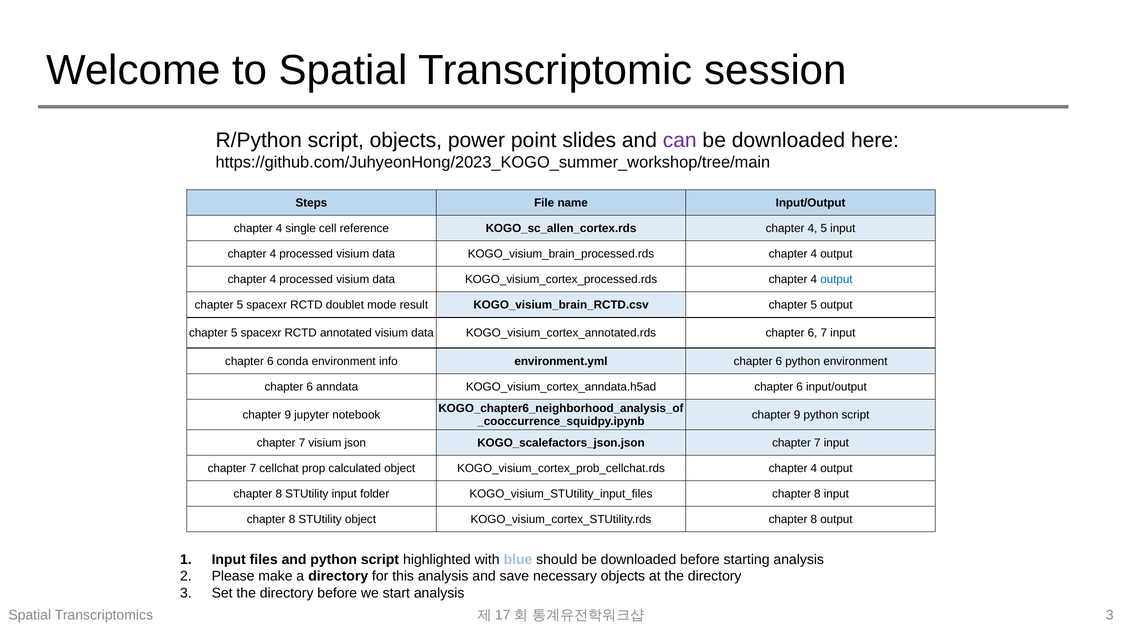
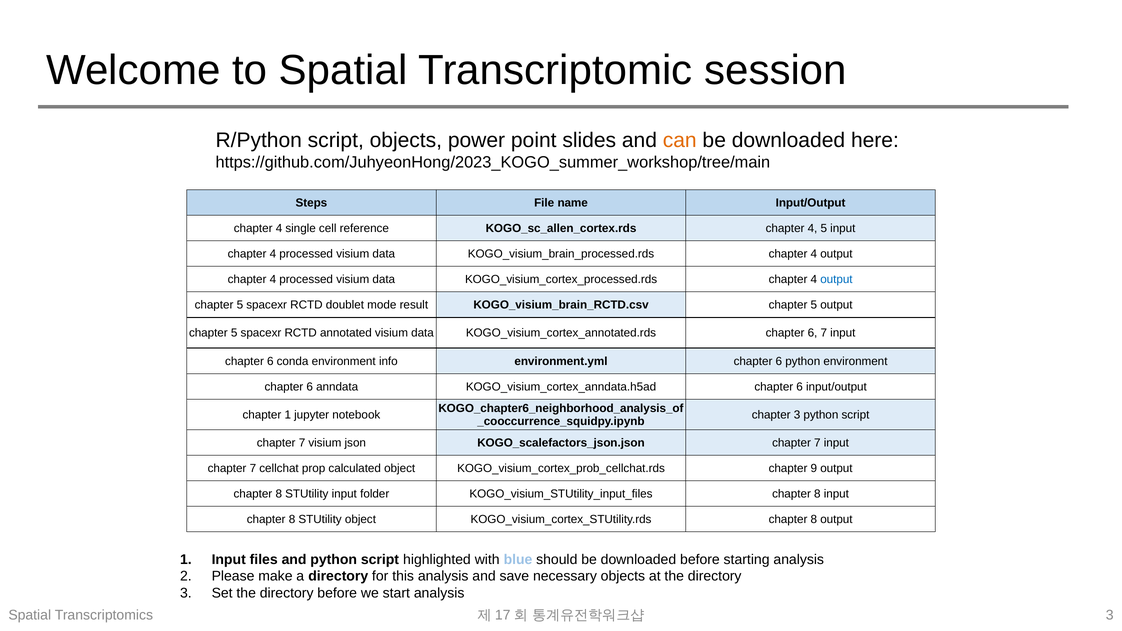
can colour: purple -> orange (680, 140)
9: 9 -> 1 (288, 415)
9: 9 -> 3 (797, 415)
4: 4 -> 9 (814, 468)
